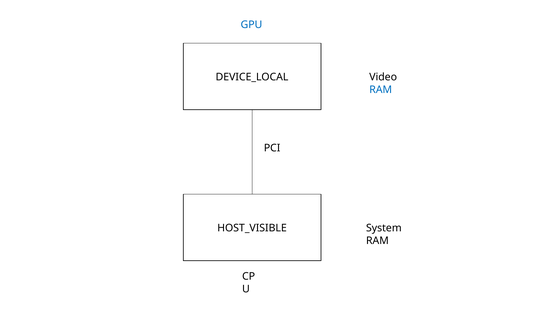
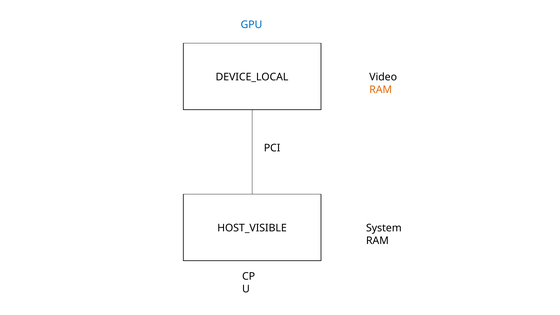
RAM colour: blue -> orange (381, 90)
